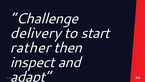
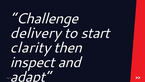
rather: rather -> clarity (30, 47)
